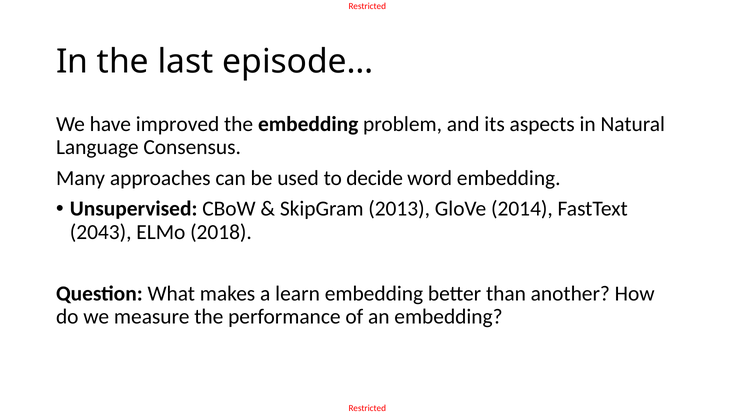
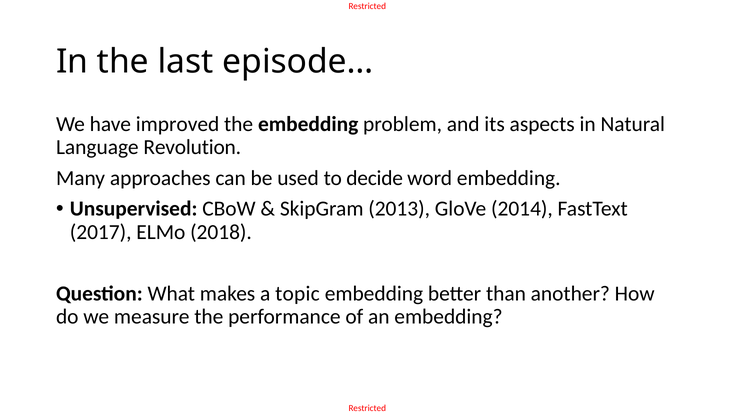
Consensus: Consensus -> Revolution (192, 147)
2043: 2043 -> 2017 (101, 232)
learn: learn -> topic (297, 294)
